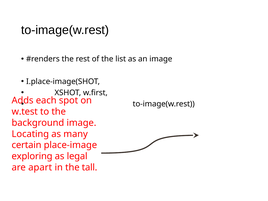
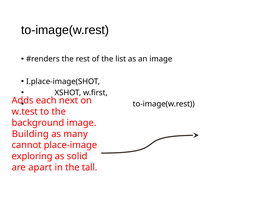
spot: spot -> next (69, 100)
Locating: Locating -> Building (30, 134)
certain: certain -> cannot (27, 145)
legal: legal -> solid (77, 156)
